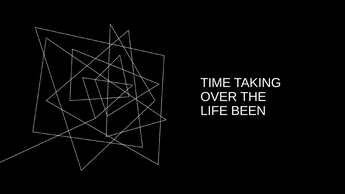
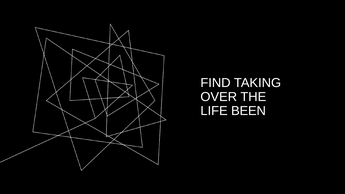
TIME: TIME -> FIND (215, 83)
